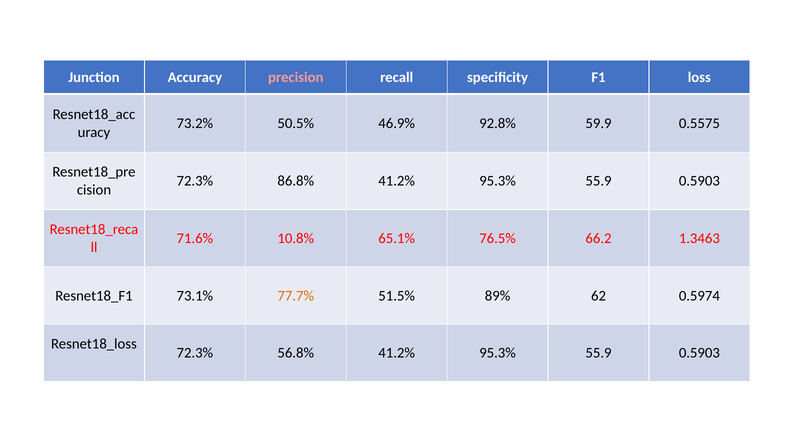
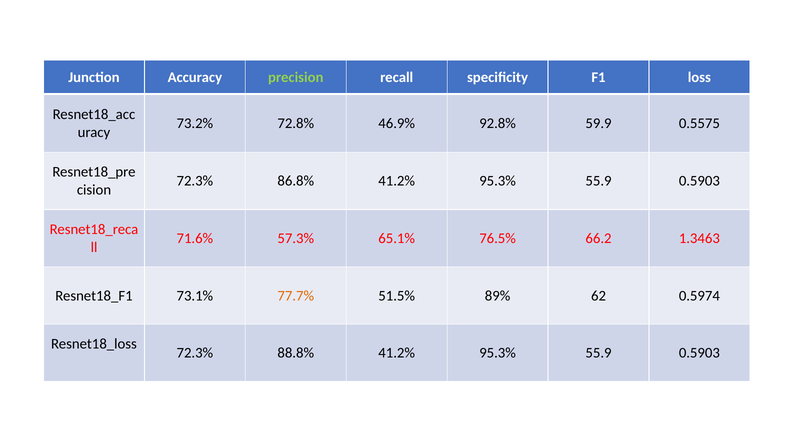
precision colour: pink -> light green (296, 77)
50.5%: 50.5% -> 72.8% (296, 123)
10.8%: 10.8% -> 57.3% (296, 238)
56.8%: 56.8% -> 88.8% (296, 353)
